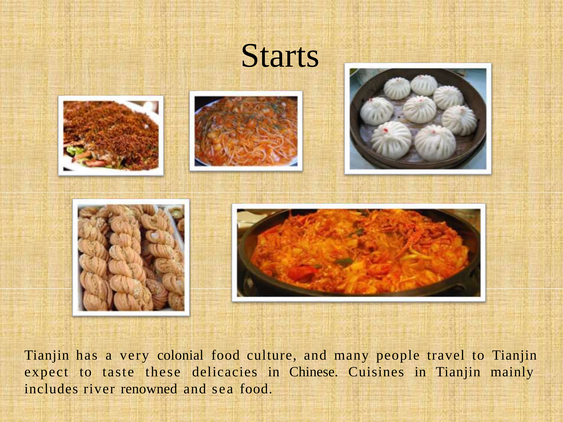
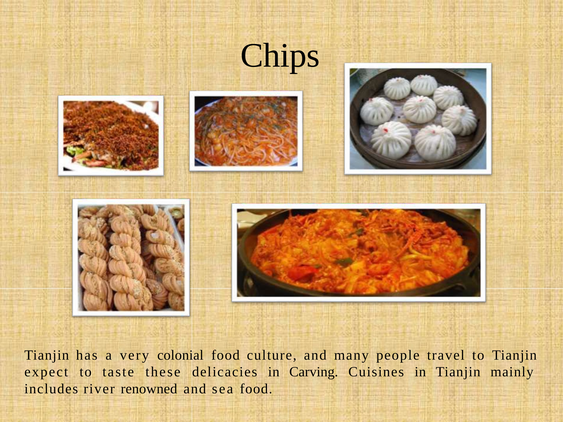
Starts: Starts -> Chips (280, 56)
Chinese: Chinese -> Carving (314, 372)
